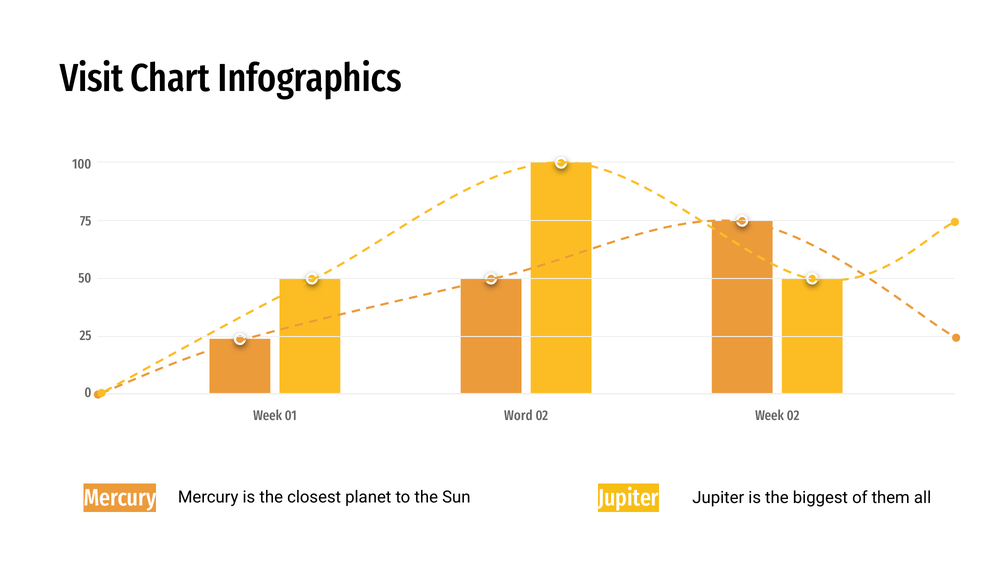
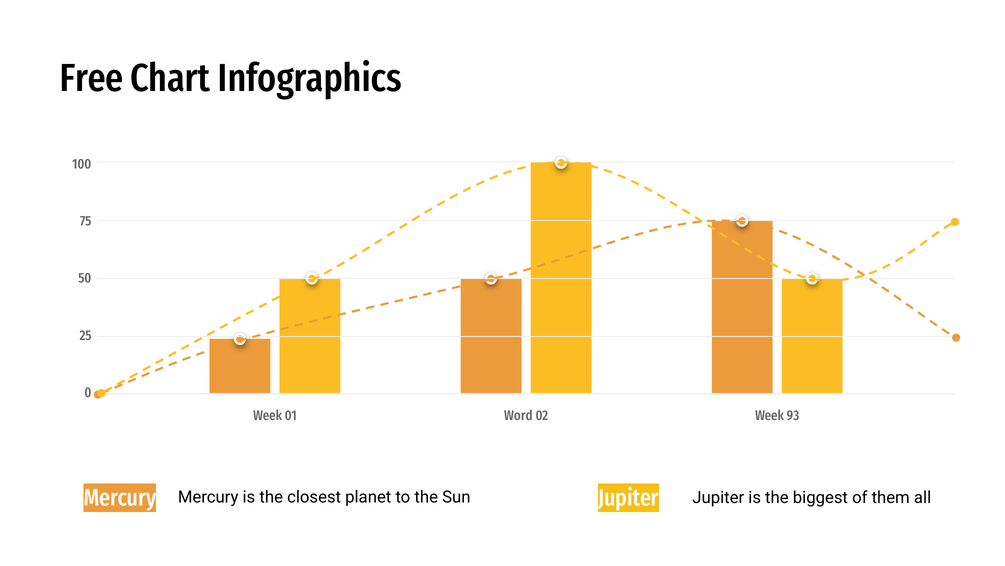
Visit: Visit -> Free (92, 78)
Week 02: 02 -> 93 (793, 415)
